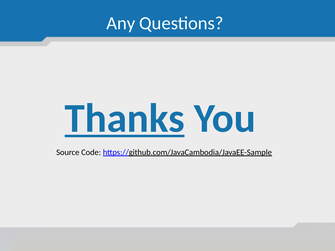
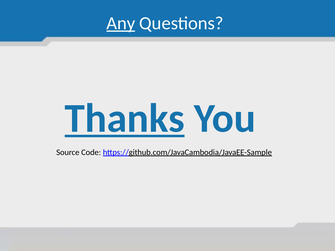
Any underline: none -> present (121, 23)
